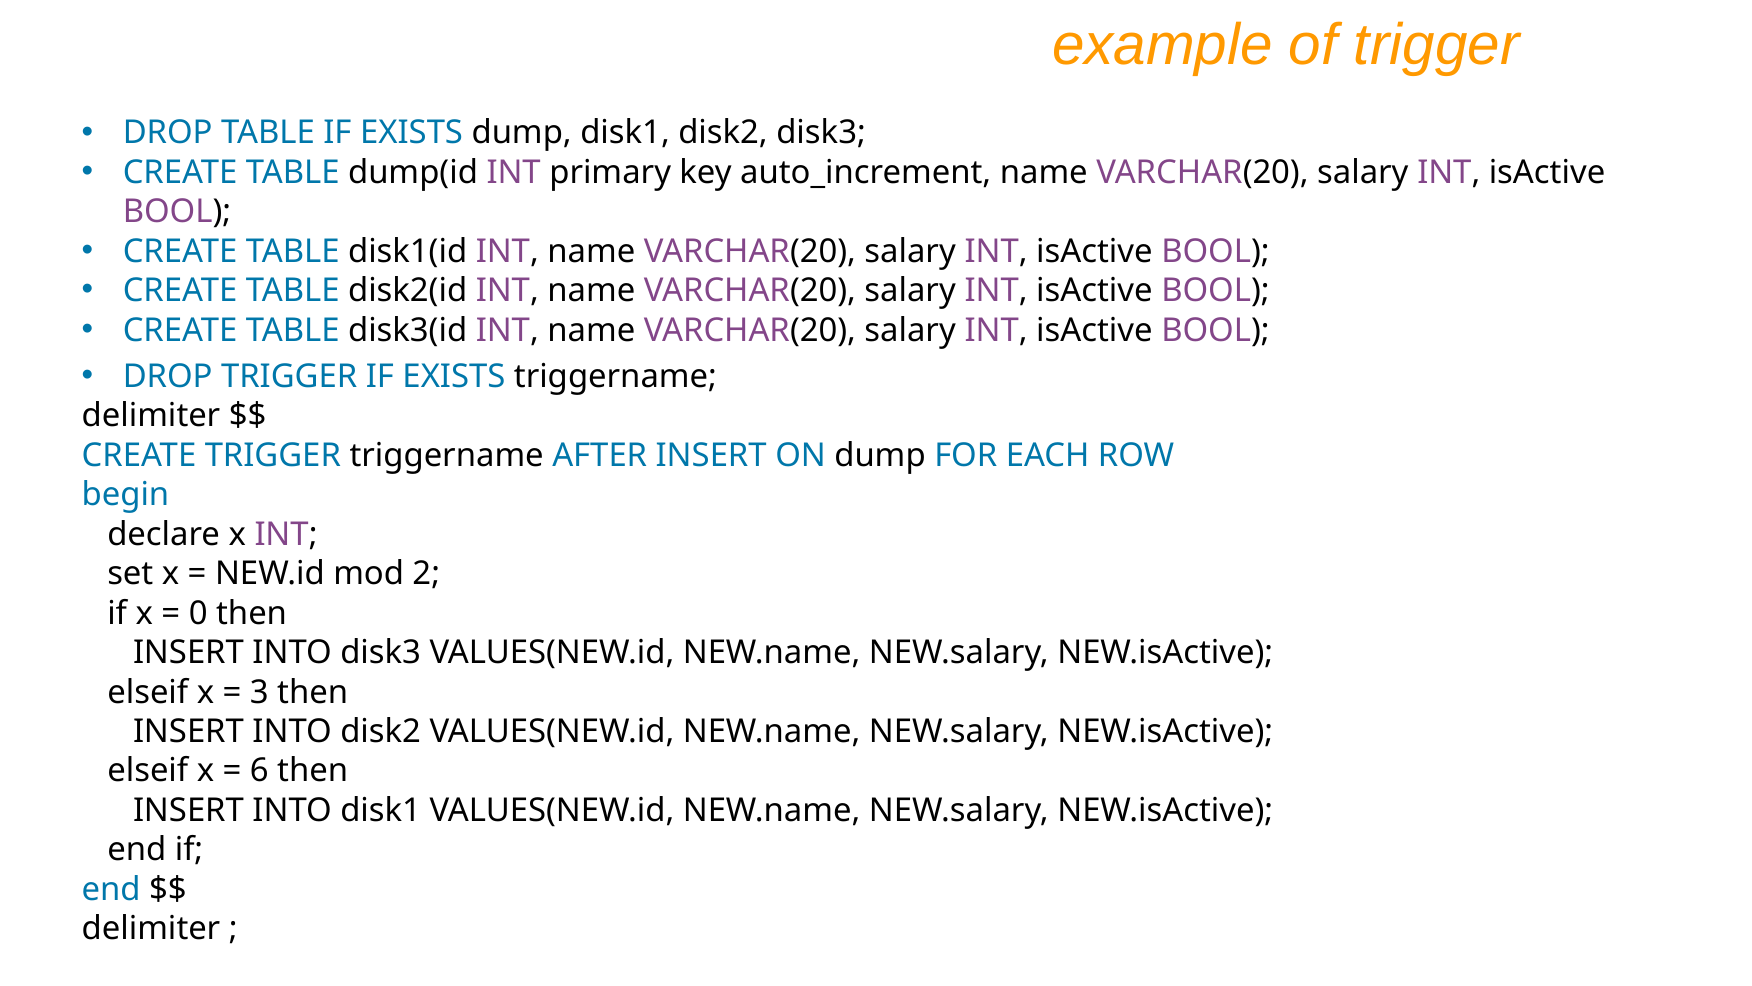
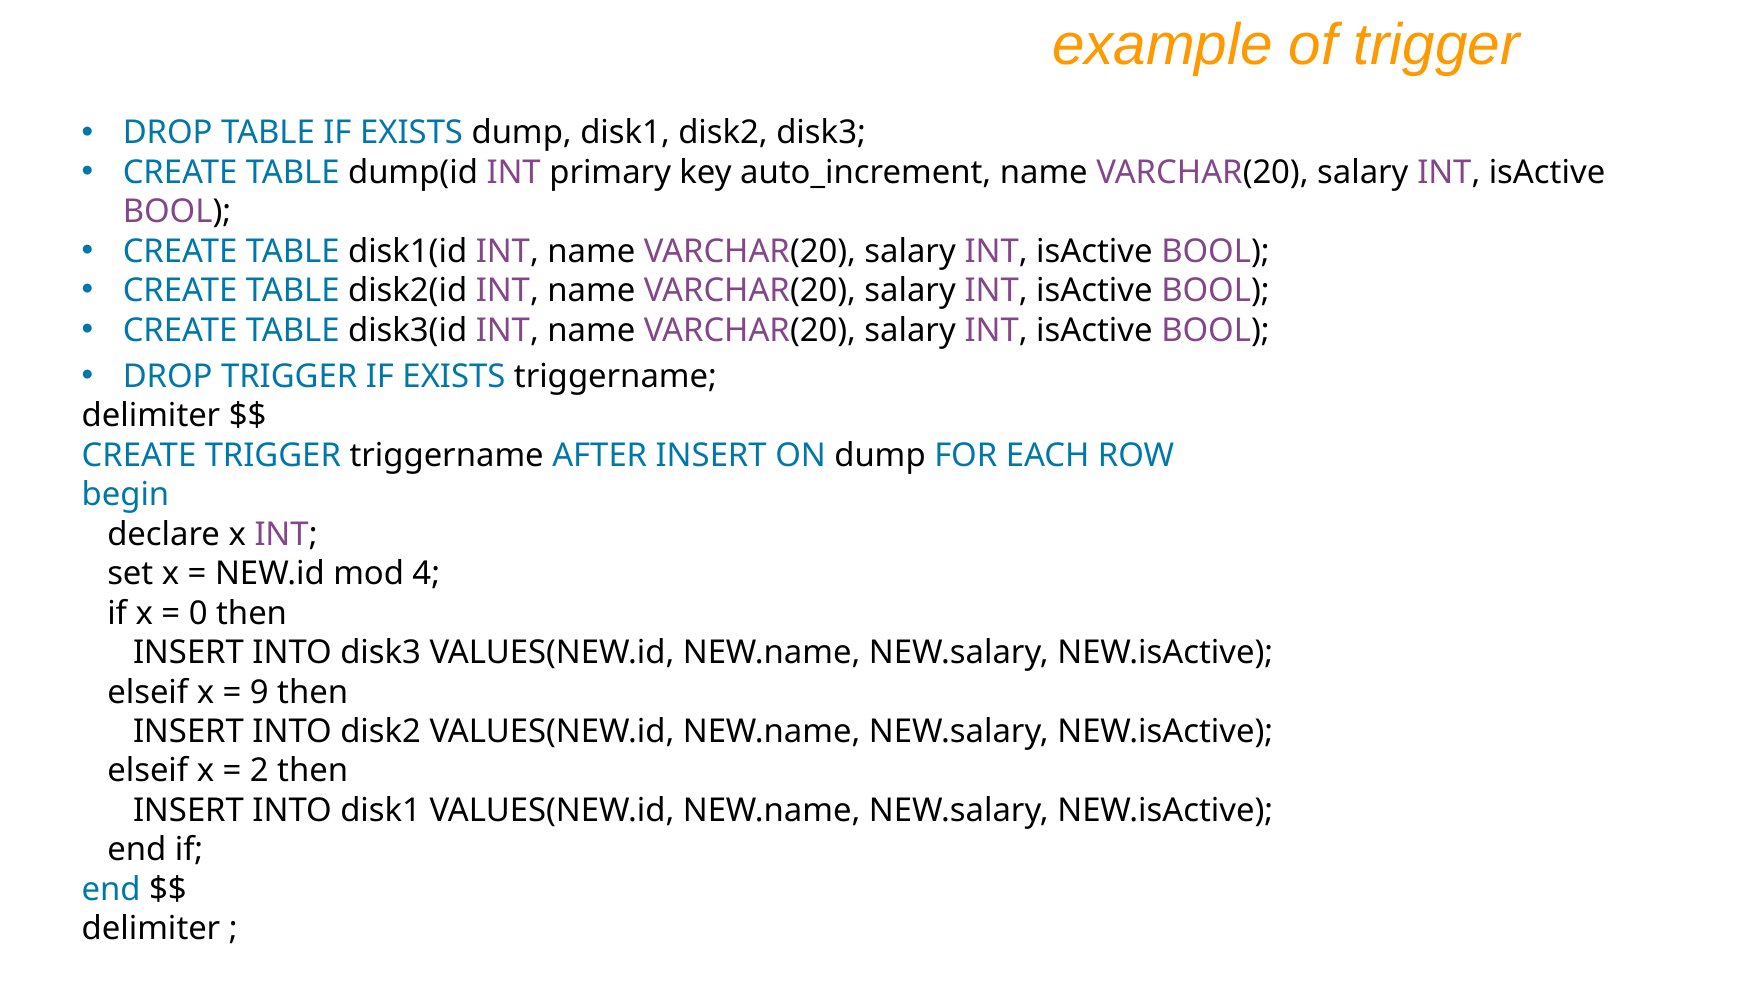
2: 2 -> 4 (426, 574)
3: 3 -> 9 (259, 692)
6: 6 -> 2 (259, 771)
